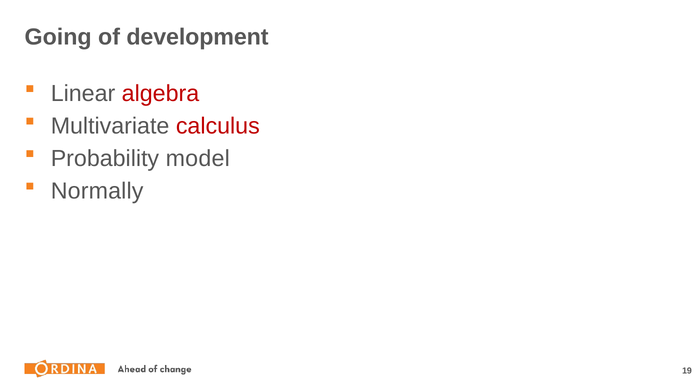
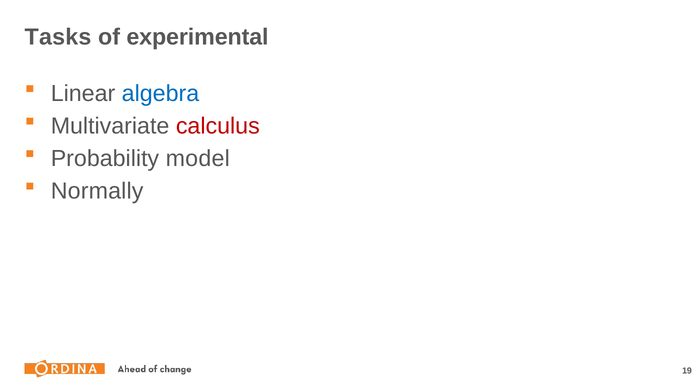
Going: Going -> Tasks (58, 37)
development: development -> experimental (197, 37)
algebra colour: red -> blue (160, 94)
